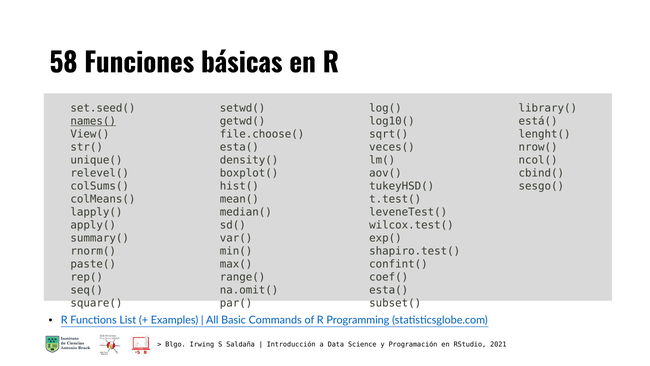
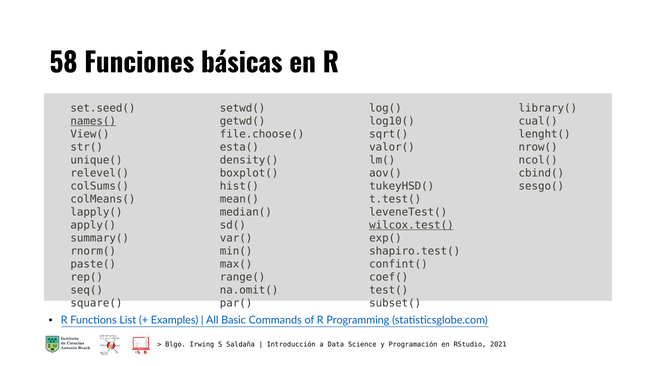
está(: está( -> cual( (538, 121)
veces(: veces( -> valor( (392, 147)
wilcox.test( underline: none -> present (411, 225)
esta(: esta( -> test( (389, 290)
